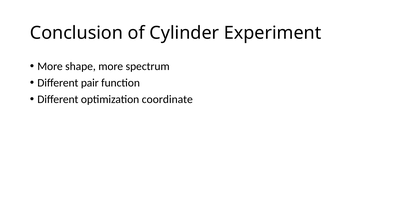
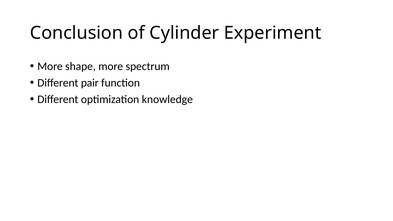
coordinate: coordinate -> knowledge (167, 99)
